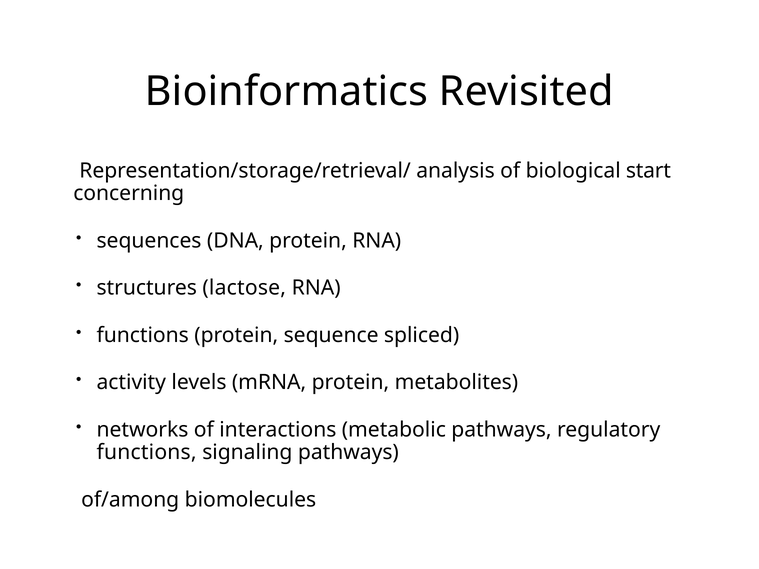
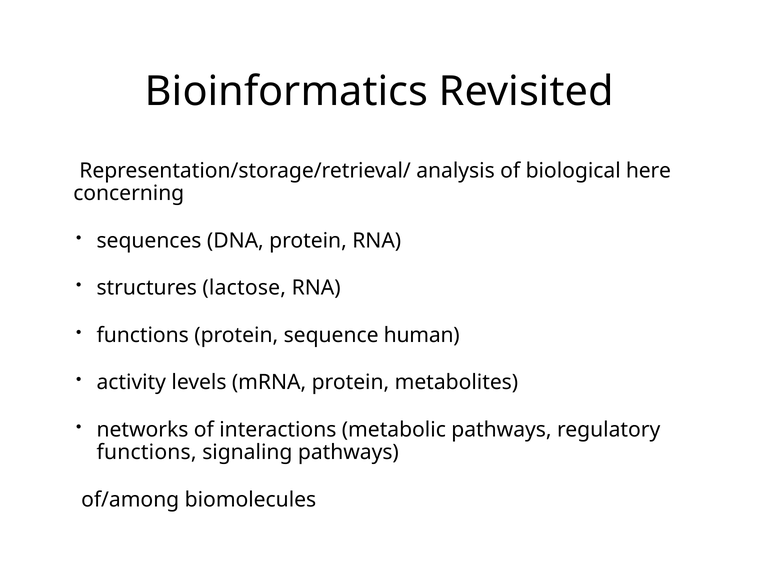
start: start -> here (648, 171)
spliced: spliced -> human (422, 335)
